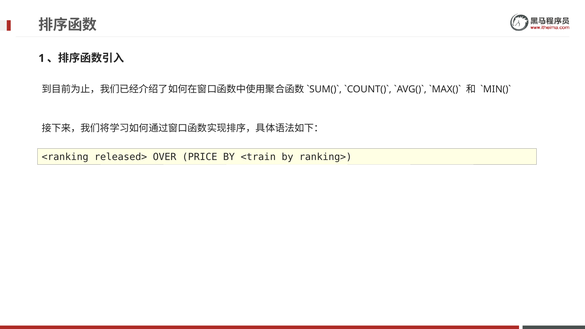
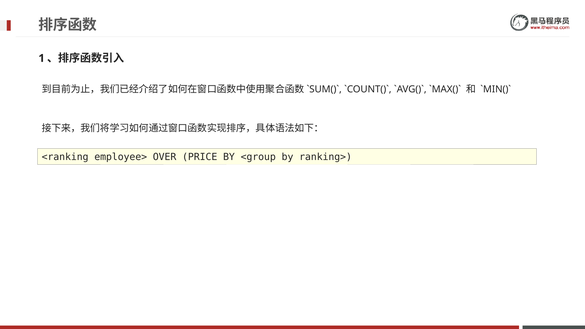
released>: released> -> employee> (121, 157)
<train: <train -> <group (258, 157)
